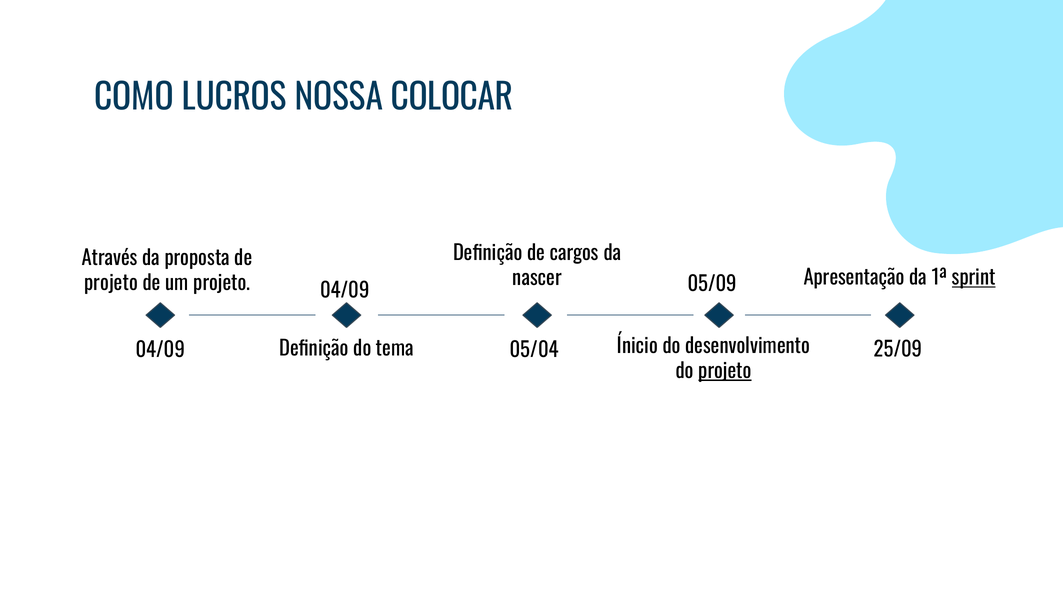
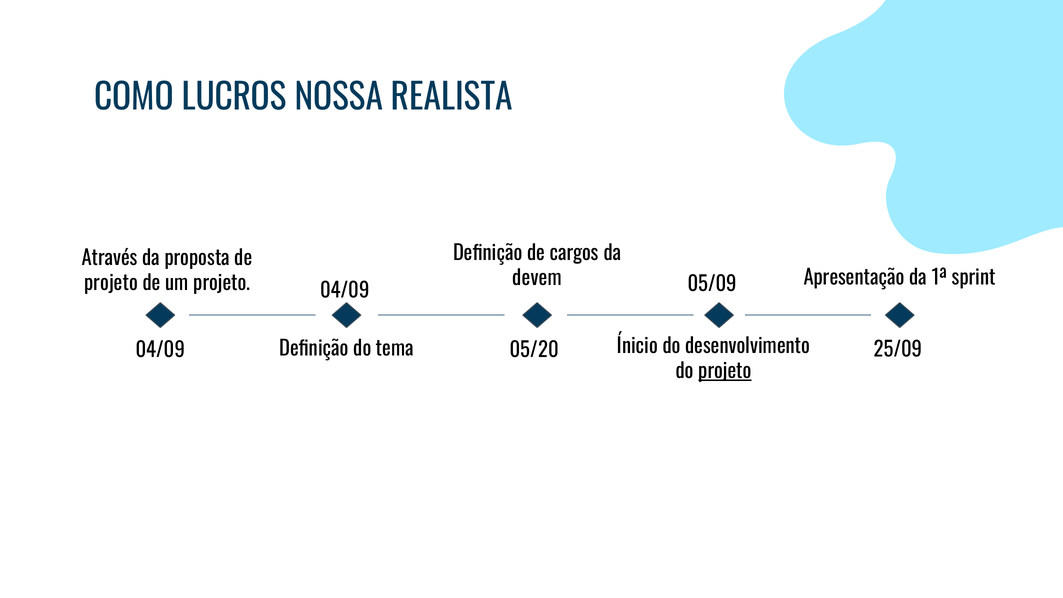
COLOCAR: COLOCAR -> REALISTA (452, 98)
sprint underline: present -> none (974, 278)
nascer: nascer -> devem (537, 278)
05/04: 05/04 -> 05/20 (534, 350)
